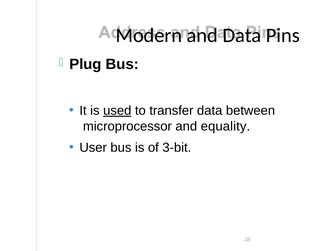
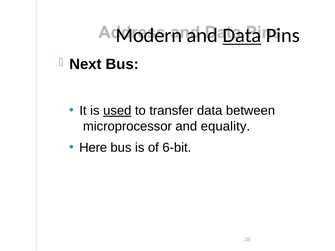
Data underline: none -> present (242, 35)
Plug: Plug -> Next (85, 64)
User: User -> Here (93, 148)
3-bit: 3-bit -> 6-bit (177, 148)
